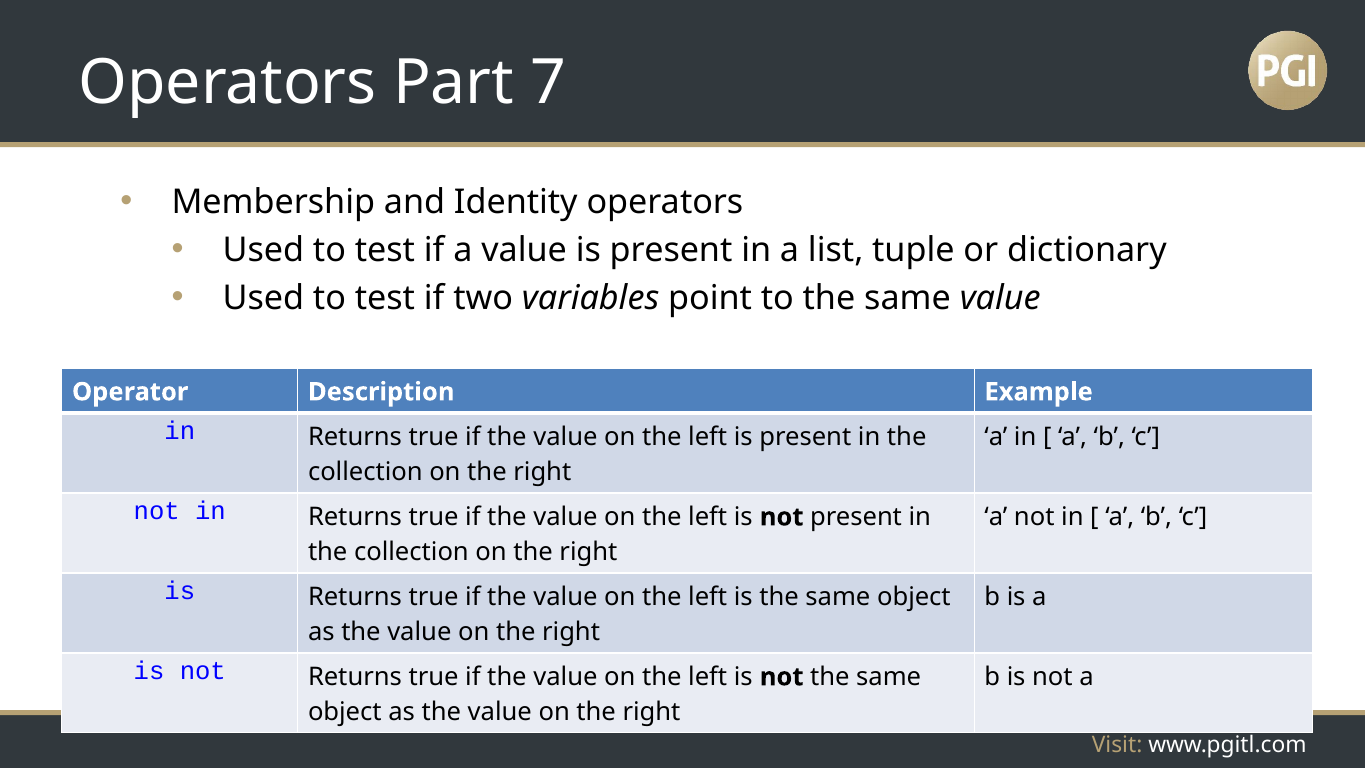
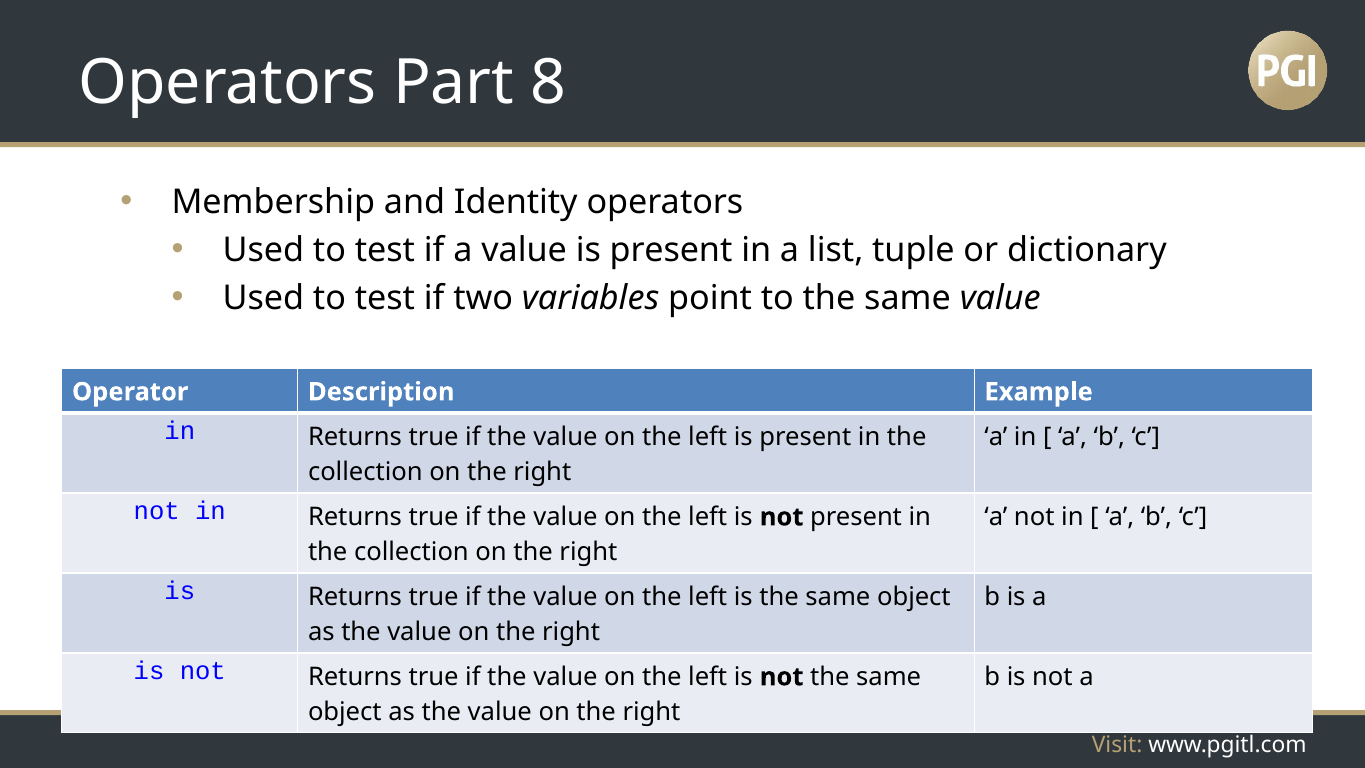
7: 7 -> 8 (549, 82)
